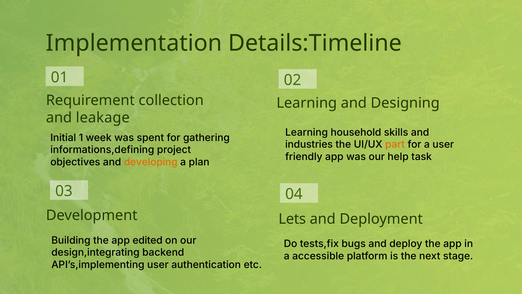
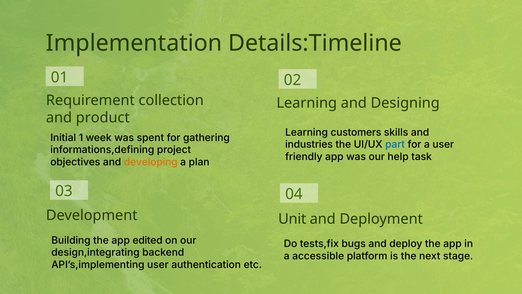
leakage: leakage -> product (103, 118)
household: household -> customers (356, 132)
part colour: orange -> blue (395, 144)
Lets: Lets -> Unit (292, 219)
